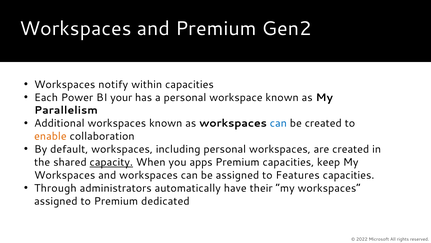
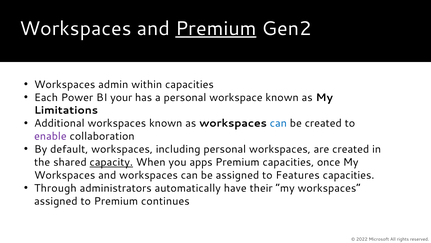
Premium underline: none -> present (216, 28)
notify: notify -> admin (113, 84)
Parallelism: Parallelism -> Limitations (66, 110)
enable colour: orange -> purple (50, 136)
keep: keep -> once (329, 162)
dedicated: dedicated -> continues (165, 201)
